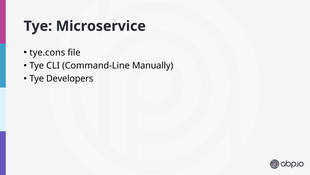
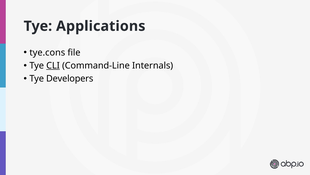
Microservice: Microservice -> Applications (101, 26)
CLI underline: none -> present (53, 65)
Manually: Manually -> Internals (153, 65)
